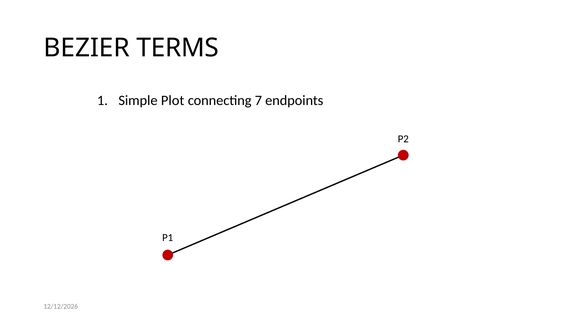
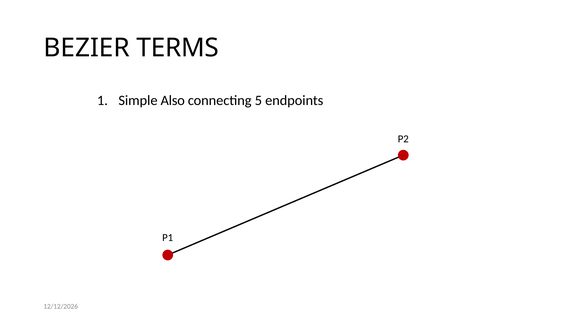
Plot: Plot -> Also (173, 100)
7: 7 -> 5 (258, 100)
